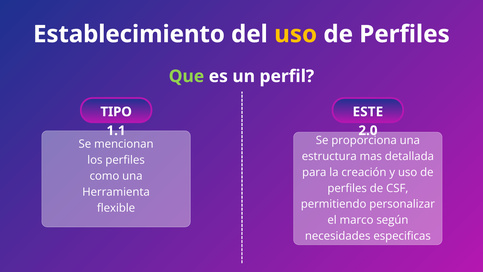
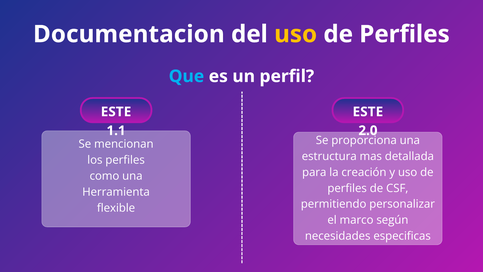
Establecimiento: Establecimiento -> Documentacion (129, 34)
Que colour: light green -> light blue (186, 76)
TIPO: TIPO -> ESTE (116, 112)
